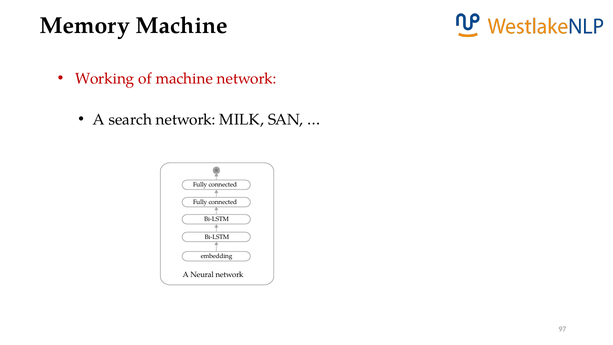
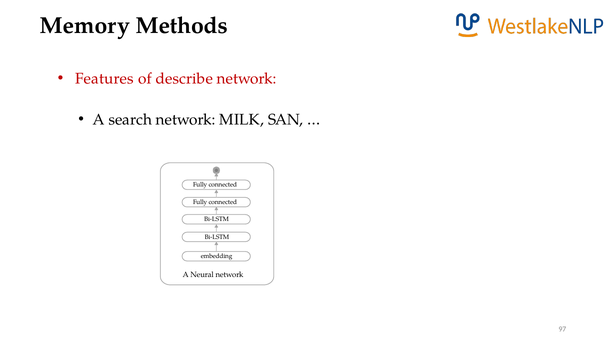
Memory Machine: Machine -> Methods (182, 26)
Working: Working -> Features (105, 79)
of machine: machine -> describe (184, 79)
